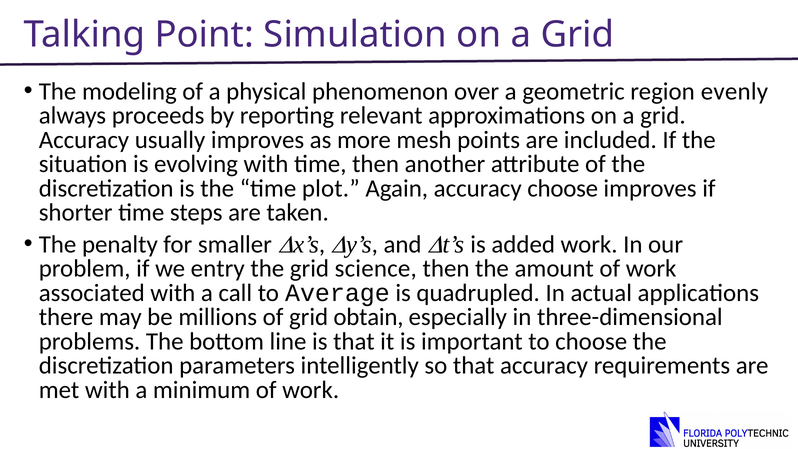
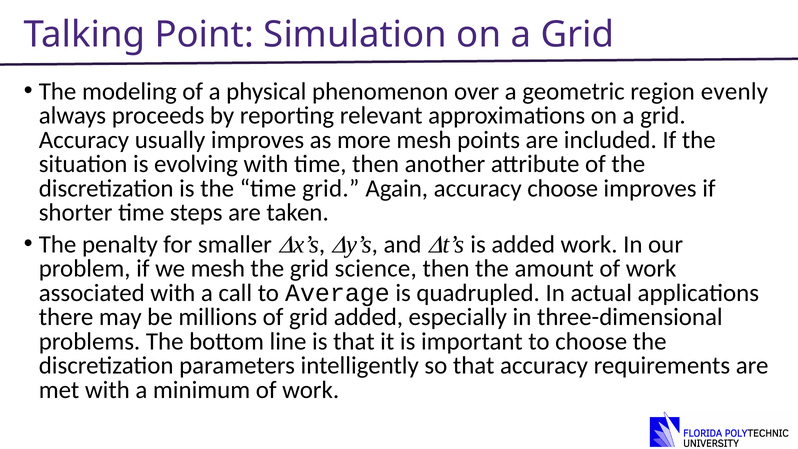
time plot: plot -> grid (331, 188)
we entry: entry -> mesh (218, 269)
grid obtain: obtain -> added (368, 317)
